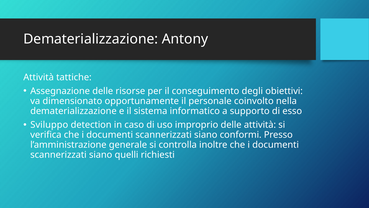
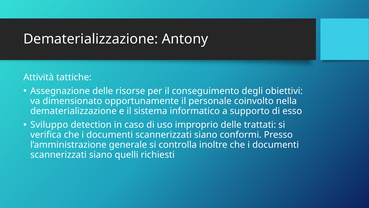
delle attività: attività -> trattati (260, 125)
